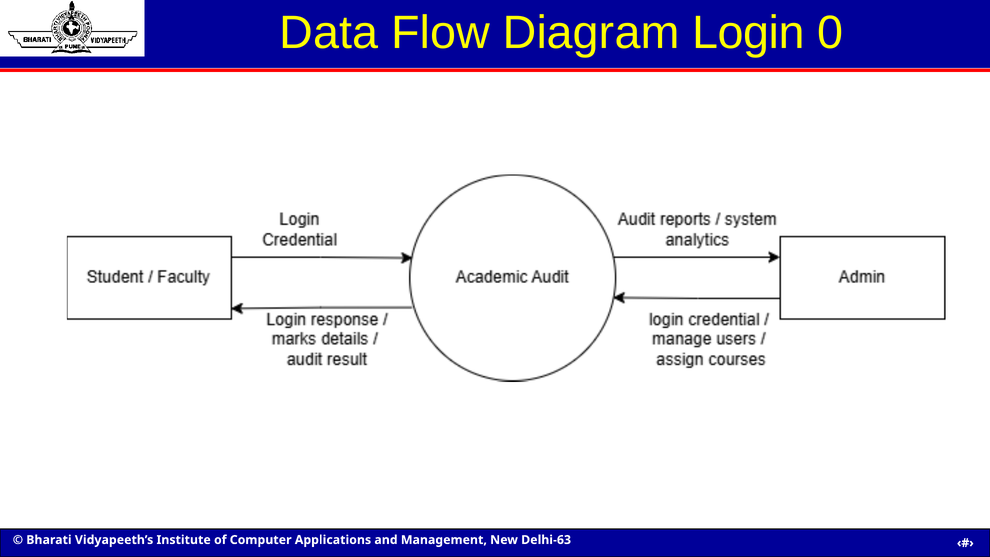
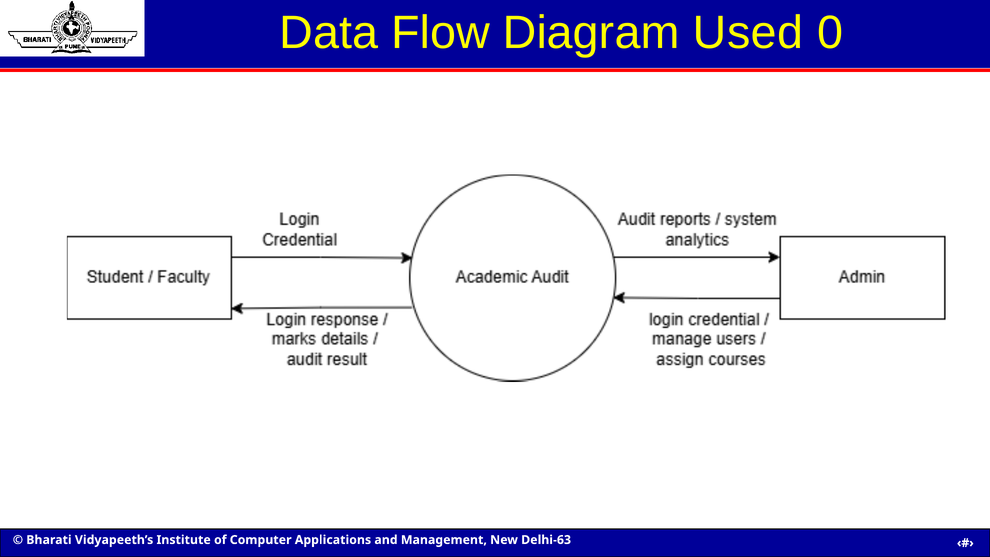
Login: Login -> Used (748, 33)
